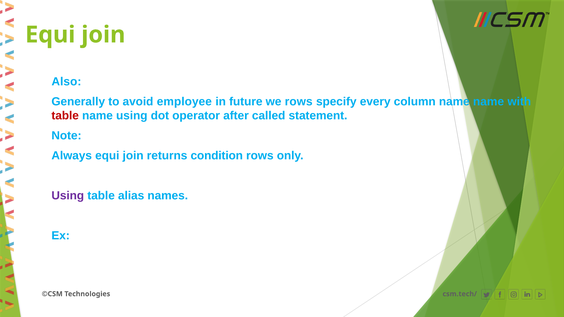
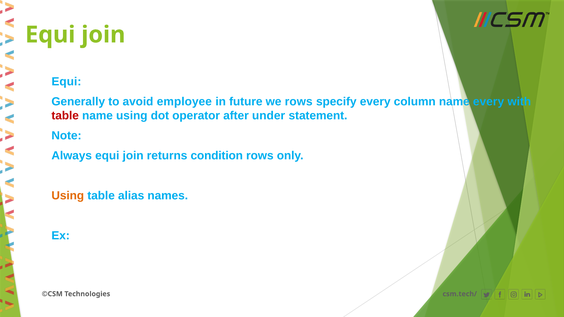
Also: Also -> Equi (66, 82)
name name: name -> every (489, 102)
called: called -> under (269, 116)
Using colour: purple -> orange (68, 196)
